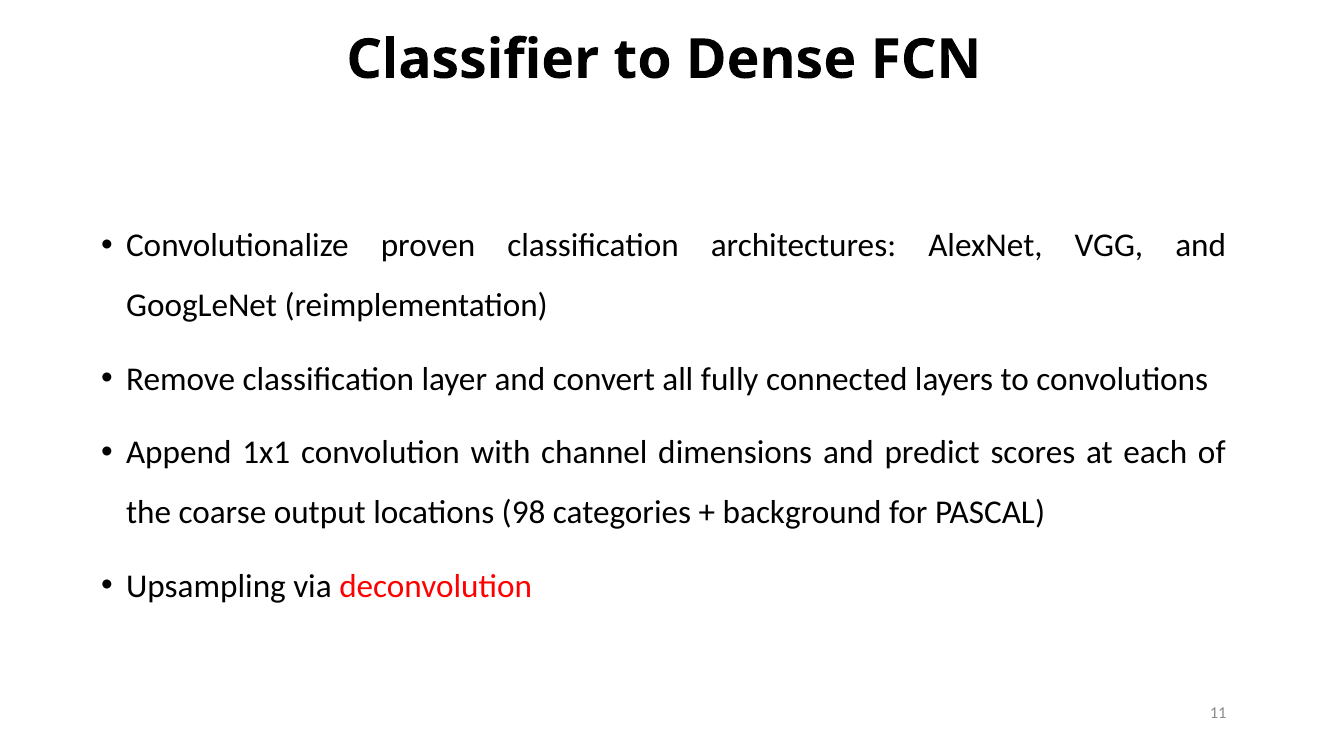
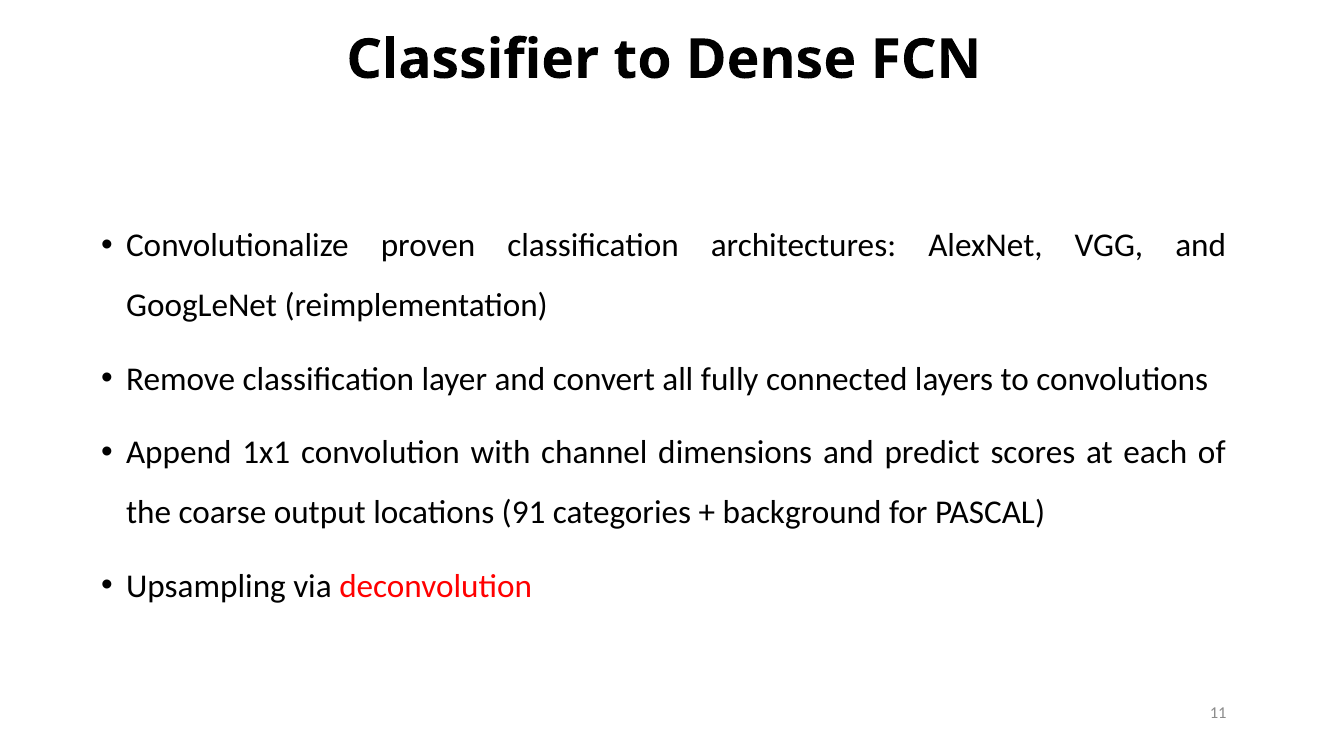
98: 98 -> 91 (524, 513)
